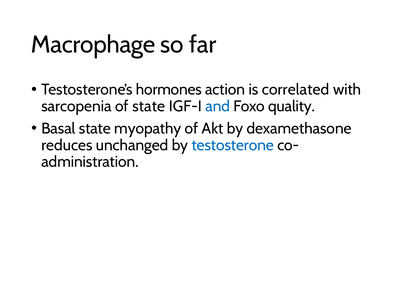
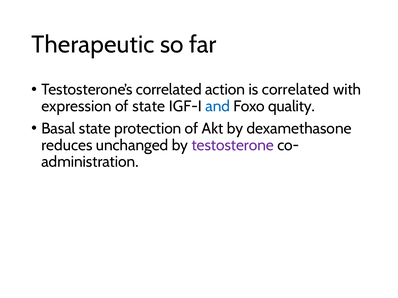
Macrophage: Macrophage -> Therapeutic (93, 45)
Testosterone’s hormones: hormones -> correlated (169, 90)
sarcopenia: sarcopenia -> expression (76, 106)
myopathy: myopathy -> protection (148, 129)
testosterone colour: blue -> purple (233, 145)
